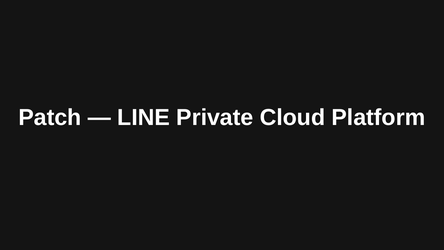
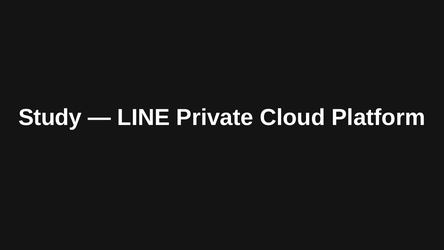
Patch: Patch -> Study (50, 118)
